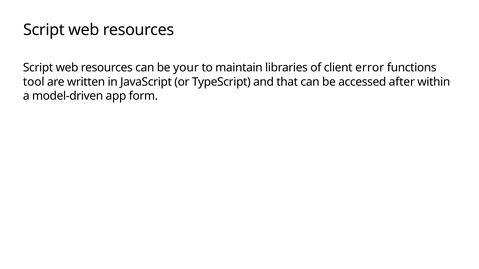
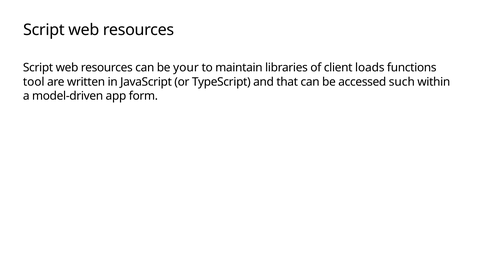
error: error -> loads (370, 68)
after: after -> such (402, 82)
